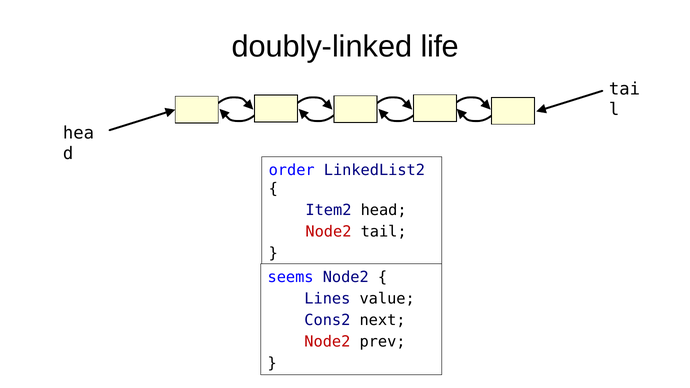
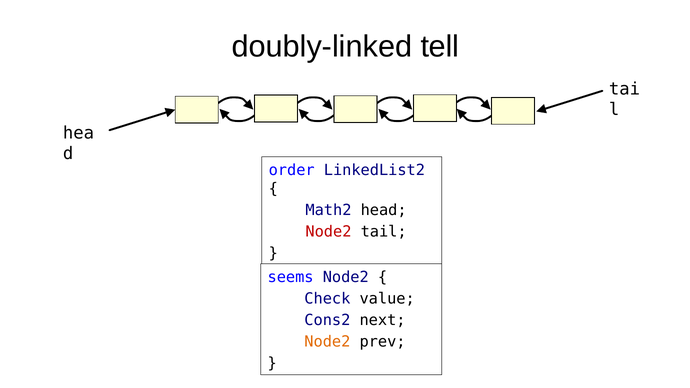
life: life -> tell (440, 47)
Item2: Item2 -> Math2 (328, 210)
Lines: Lines -> Check (327, 299)
Node2 colour: red -> orange (327, 342)
